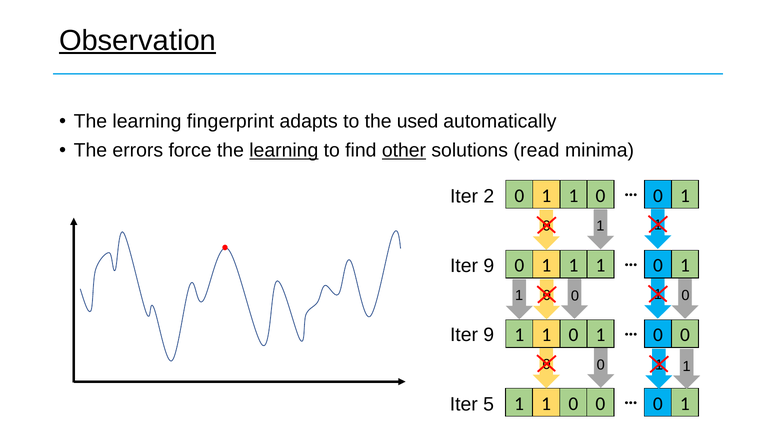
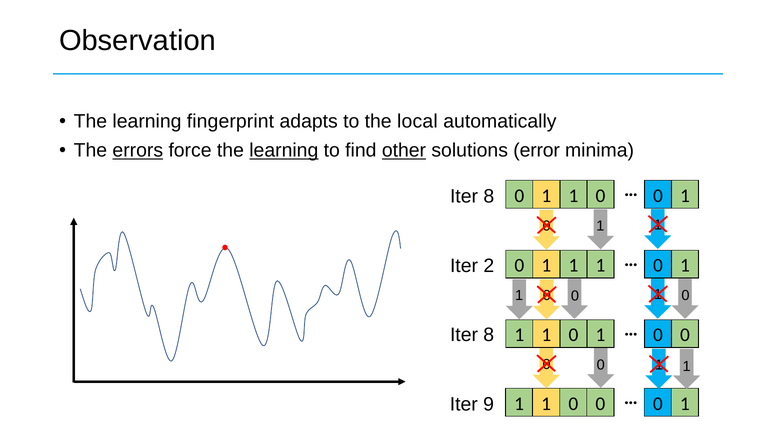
Observation underline: present -> none (138, 40)
used: used -> local (417, 122)
errors underline: none -> present (138, 151)
read: read -> error (537, 151)
2: 2 -> 8 (489, 196)
9: 9 -> 2 (489, 266)
9: 9 -> 8 (489, 335)
5: 5 -> 9 (489, 405)
